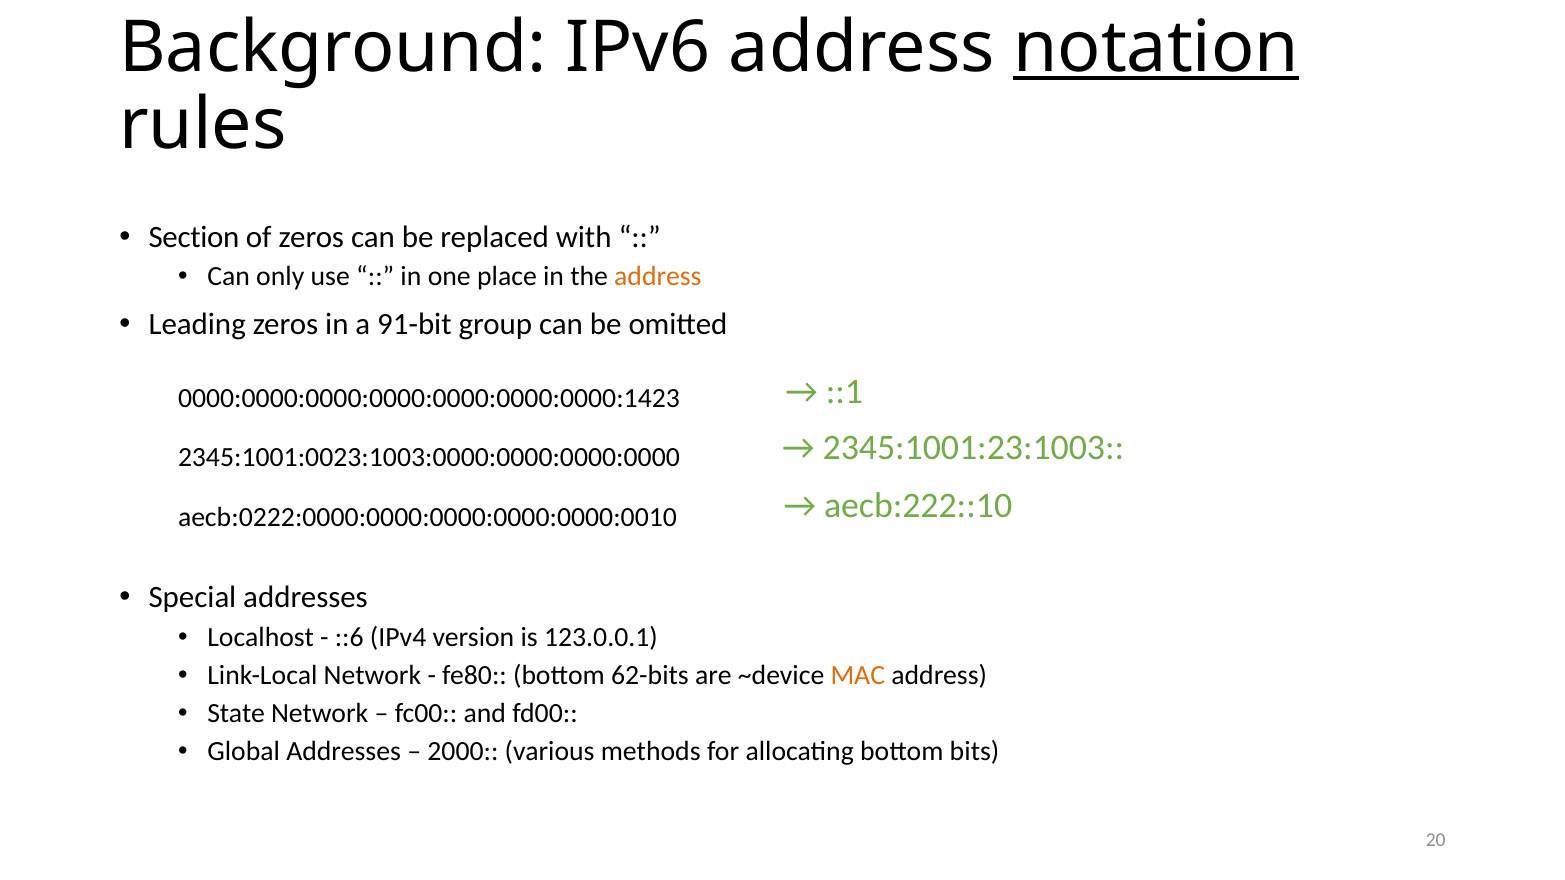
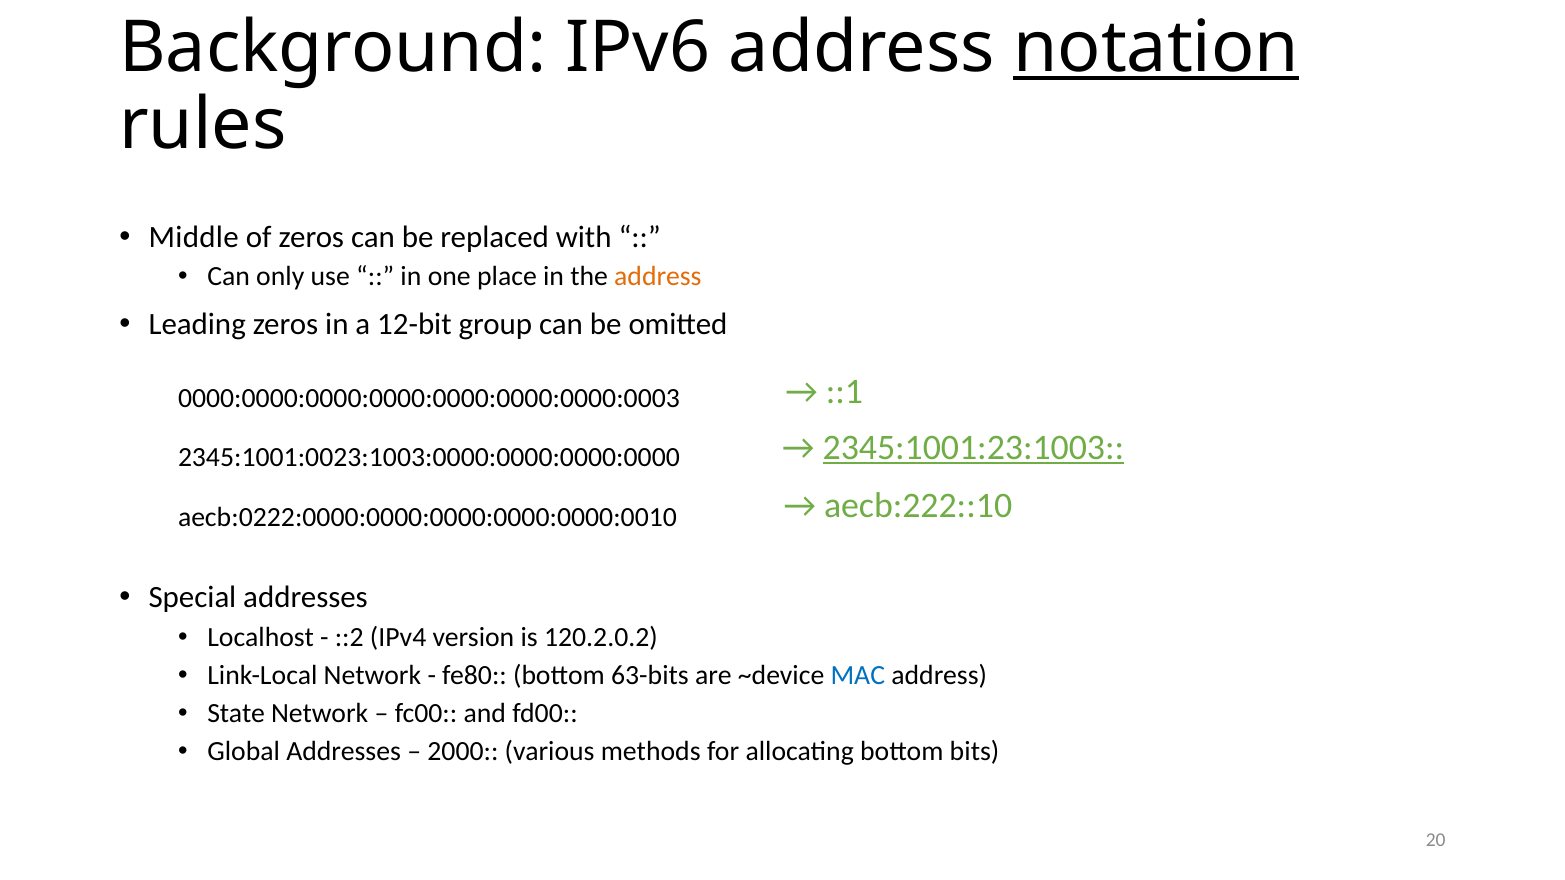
Section: Section -> Middle (194, 237)
91-bit: 91-bit -> 12-bit (414, 325)
0000:0000:0000:0000:0000:0000:0000:1423: 0000:0000:0000:0000:0000:0000:0000:1423 -> 0000:0000:0000:0000:0000:0000:0000:0003 (429, 399)
2345:1001:23:1003 underline: none -> present (973, 448)
::6: ::6 -> ::2 (349, 637)
123.0.0.1: 123.0.0.1 -> 120.2.0.2 (601, 637)
62-bits: 62-bits -> 63-bits (650, 676)
MAC colour: orange -> blue (858, 676)
